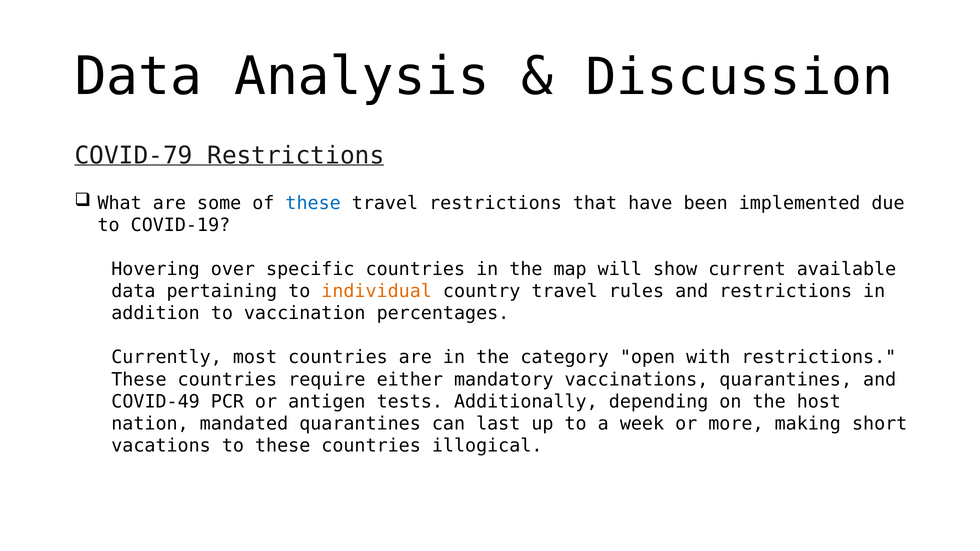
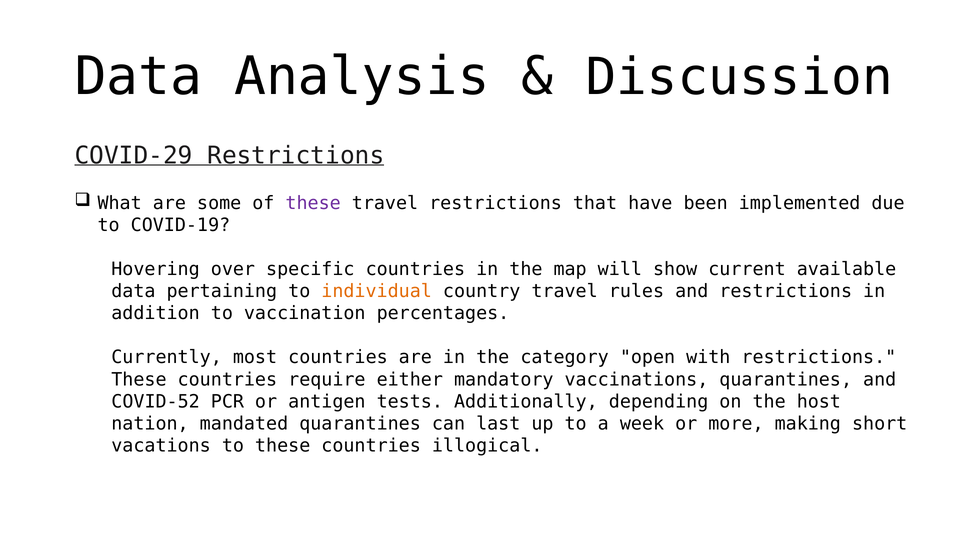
COVID-79: COVID-79 -> COVID-29 (134, 156)
these colour: blue -> purple (313, 203)
COVID-49: COVID-49 -> COVID-52 (156, 402)
